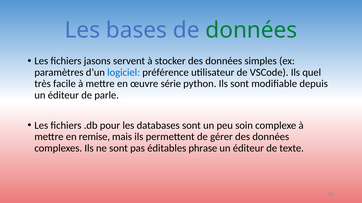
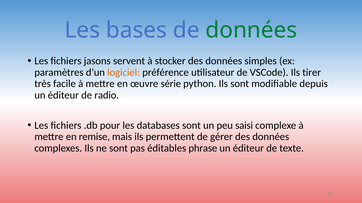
logiciel colour: blue -> orange (124, 73)
quel: quel -> tirer (312, 73)
parle: parle -> radio (107, 95)
soin: soin -> saisi (244, 126)
